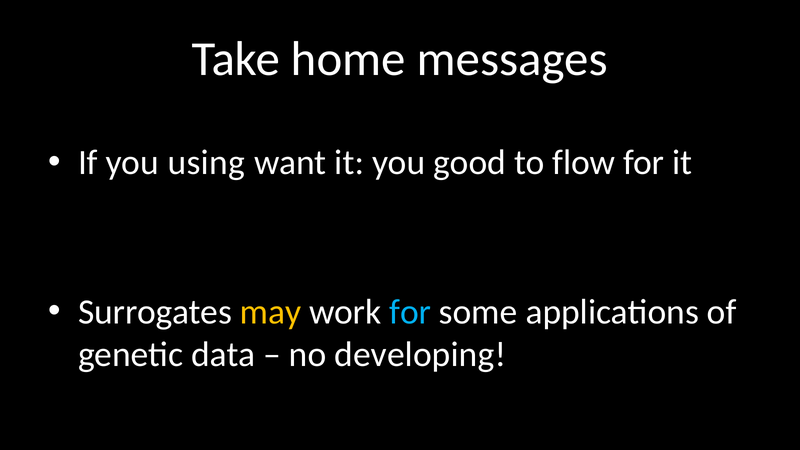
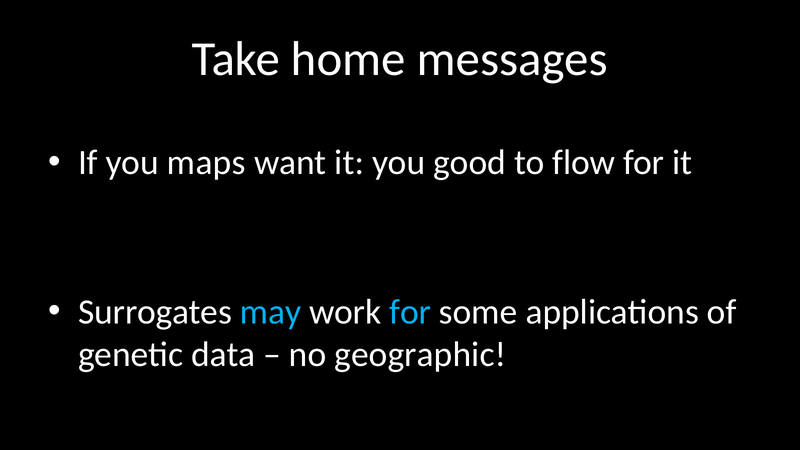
using: using -> maps (206, 163)
may colour: yellow -> light blue (271, 312)
developing: developing -> geographic (420, 355)
